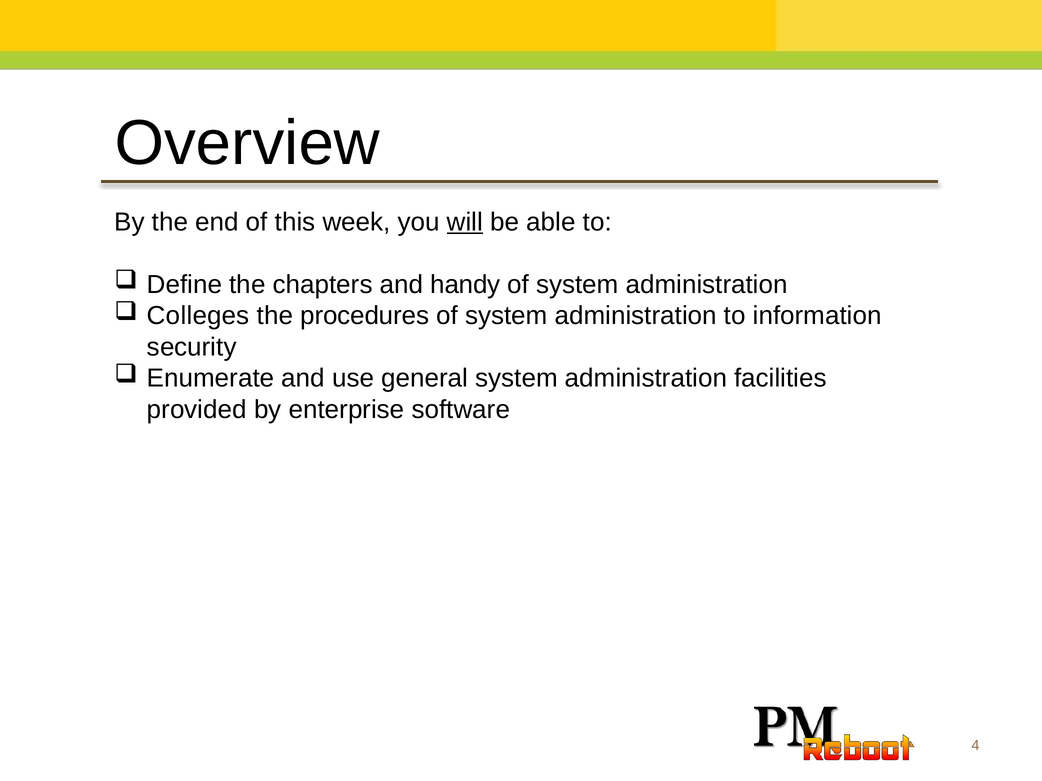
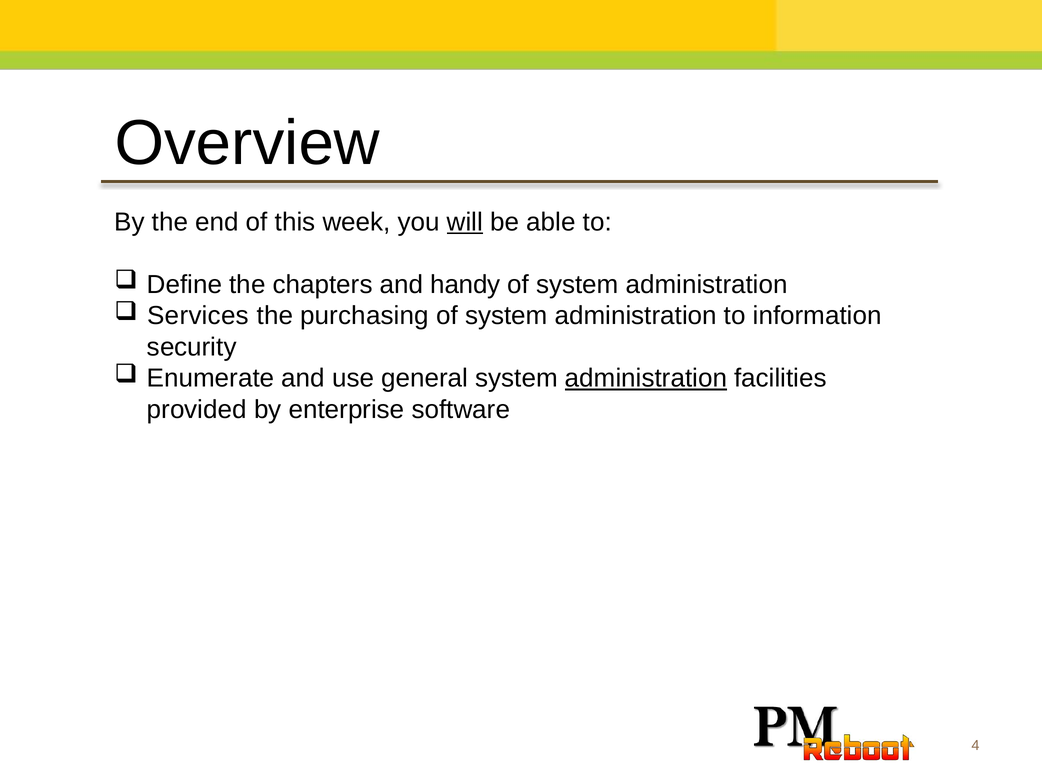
Colleges: Colleges -> Services (198, 316)
procedures: procedures -> purchasing (365, 316)
administration underline: none -> present (646, 379)
